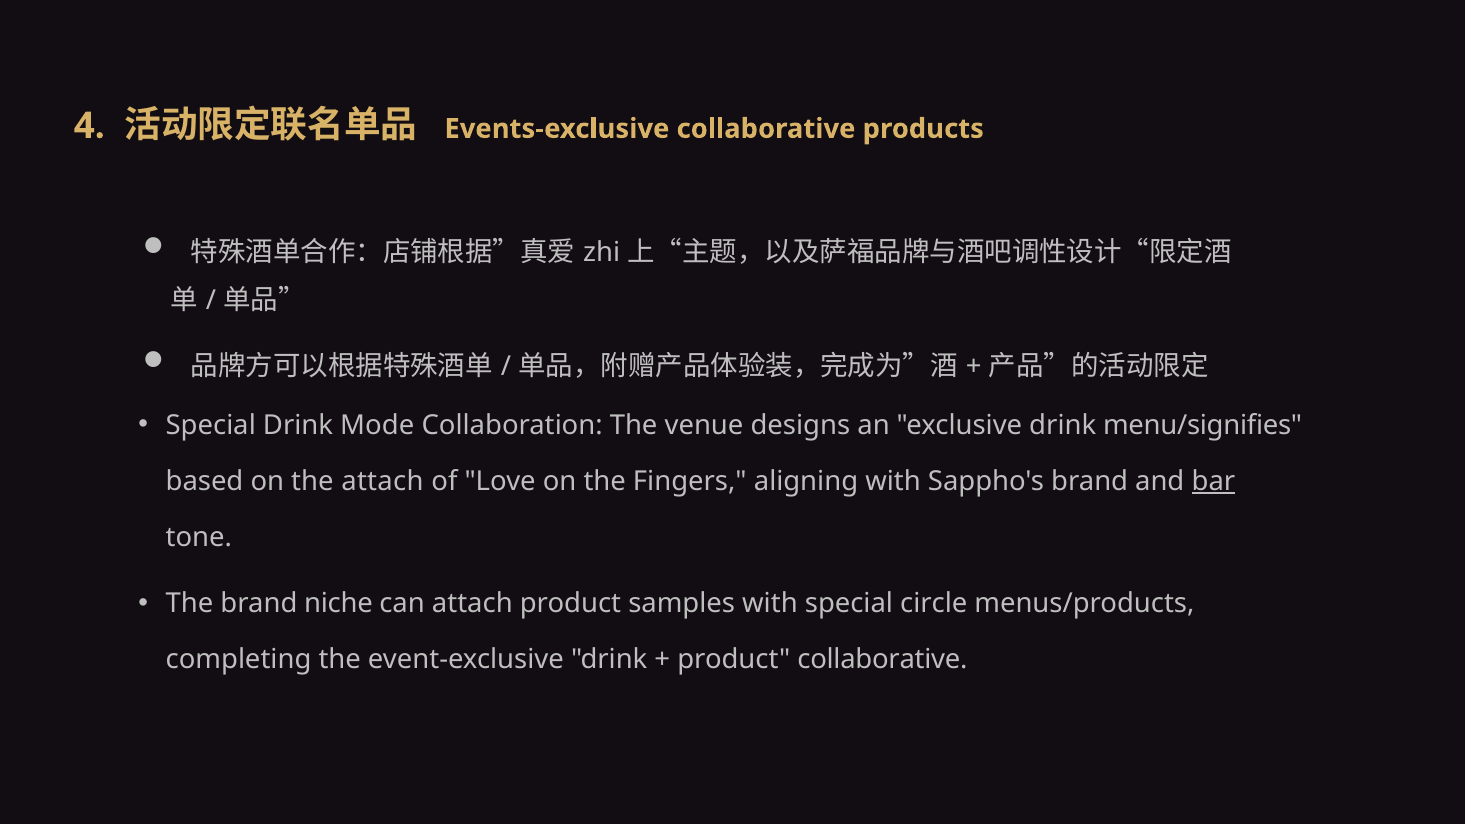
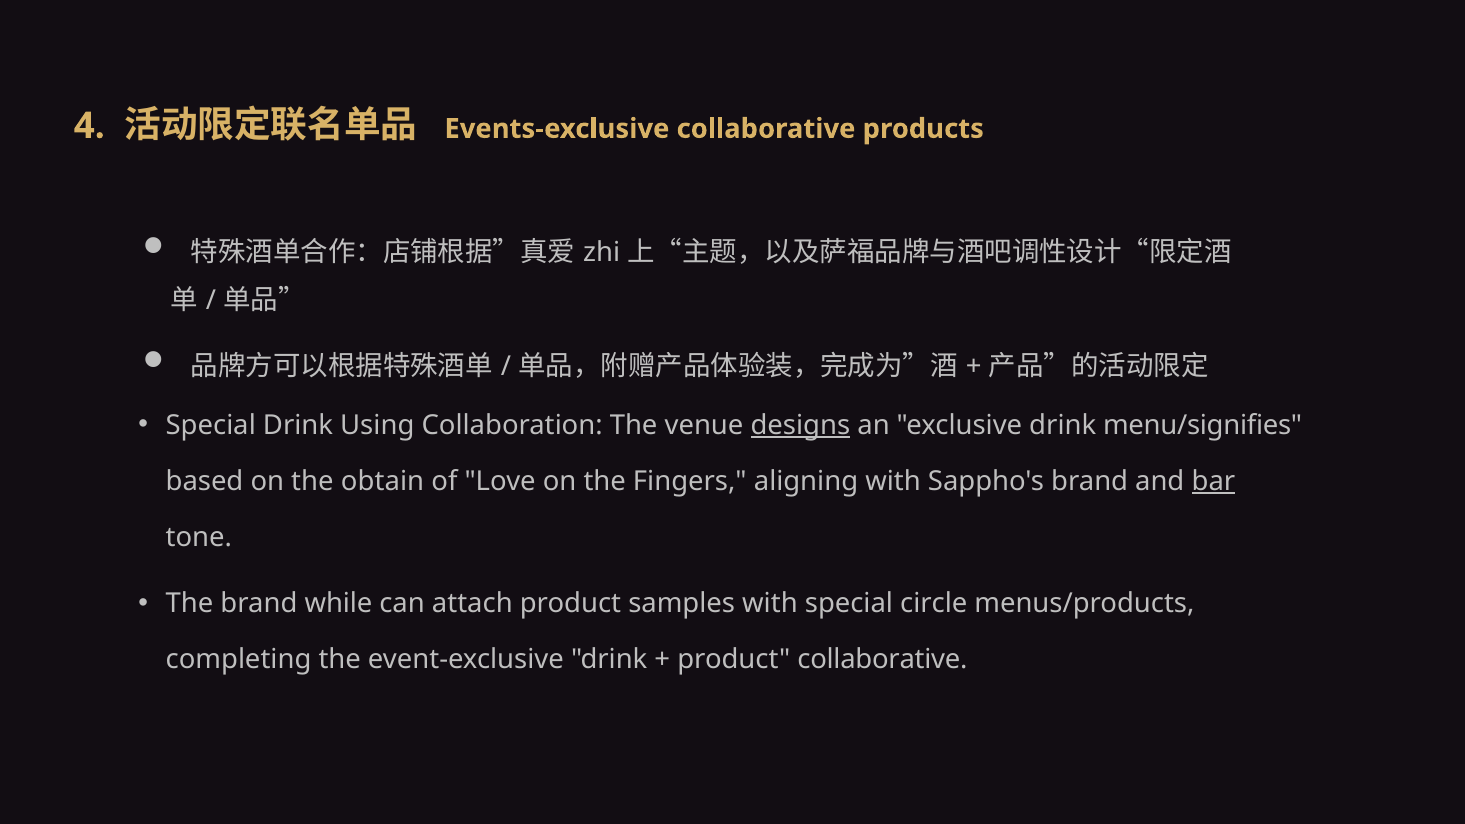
Mode: Mode -> Using (377, 425)
designs underline: none -> present (800, 425)
the attach: attach -> obtain (383, 481)
niche: niche -> while (338, 604)
